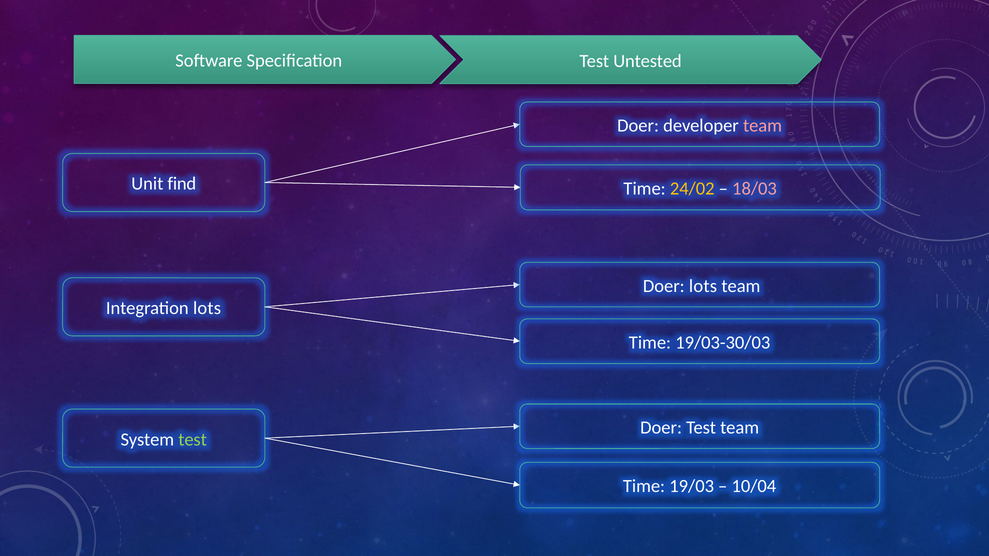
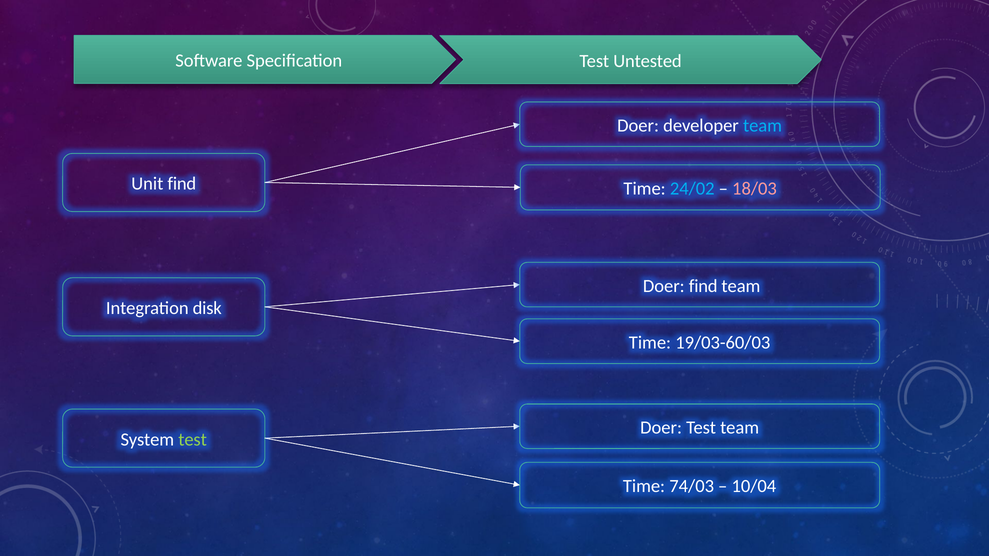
team colour: pink -> light blue (762, 126)
24/02 colour: yellow -> light blue (692, 189)
Doer lots: lots -> find (703, 286)
Integration lots: lots -> disk (207, 308)
19/03-30/03: 19/03-30/03 -> 19/03-60/03 (723, 343)
19/03: 19/03 -> 74/03 (692, 487)
